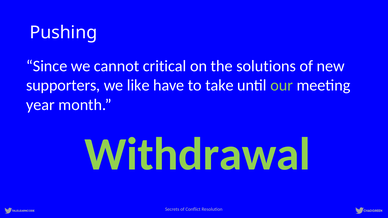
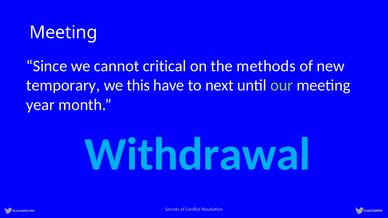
Pushing: Pushing -> Meeting (63, 33)
solutions: solutions -> methods (266, 66)
supporters: supporters -> temporary (63, 85)
like: like -> this (138, 85)
take: take -> next (219, 85)
Withdrawal colour: light green -> light blue (197, 154)
